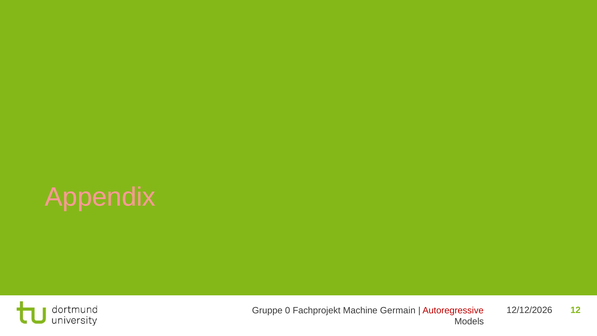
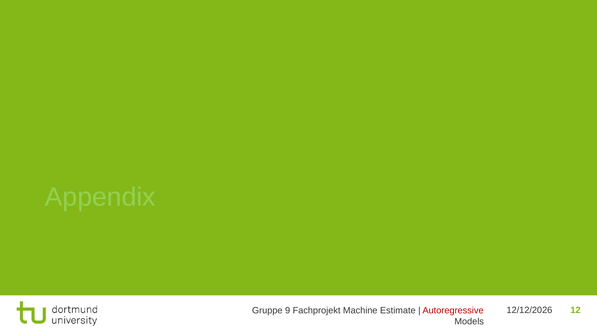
Appendix colour: pink -> light green (100, 197)
0: 0 -> 9 (288, 310)
Germain: Germain -> Estimate (398, 310)
